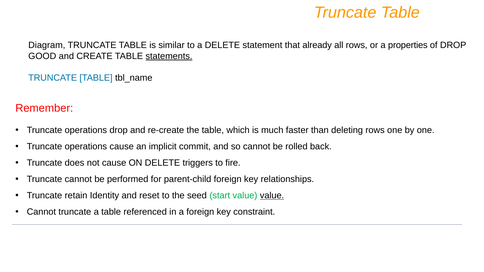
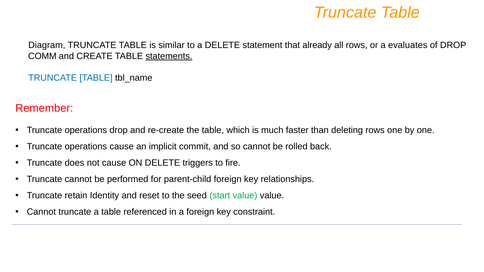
properties: properties -> evaluates (408, 45)
GOOD: GOOD -> COMM (42, 56)
value underline: present -> none (272, 196)
